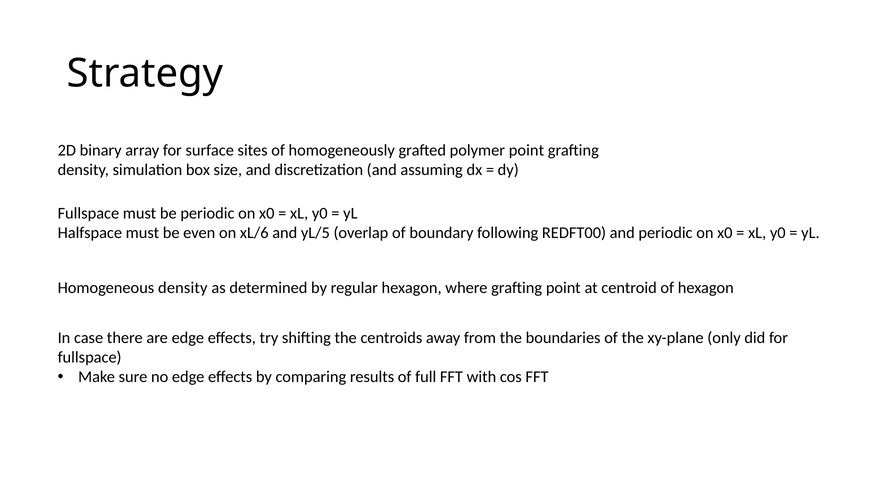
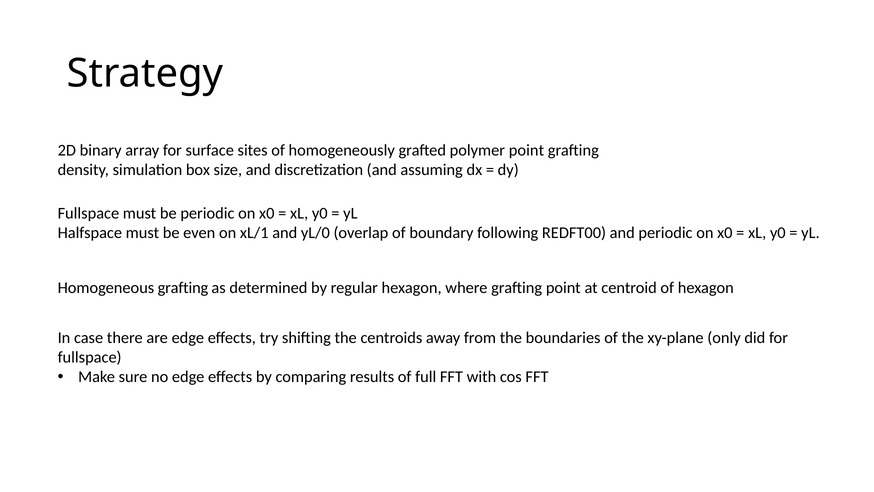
xL/6: xL/6 -> xL/1 (254, 233)
yL/5: yL/5 -> yL/0 (315, 233)
Homogeneous density: density -> grafting (183, 287)
